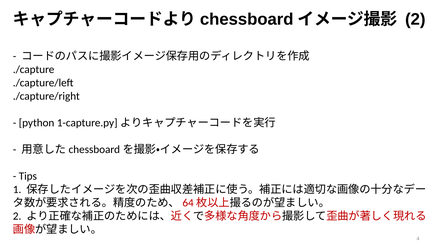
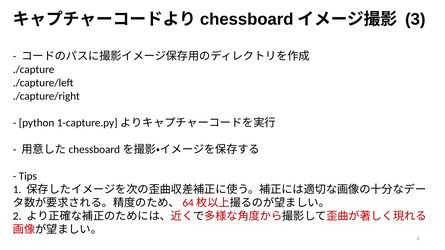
2: 2 -> 3 (415, 19)
